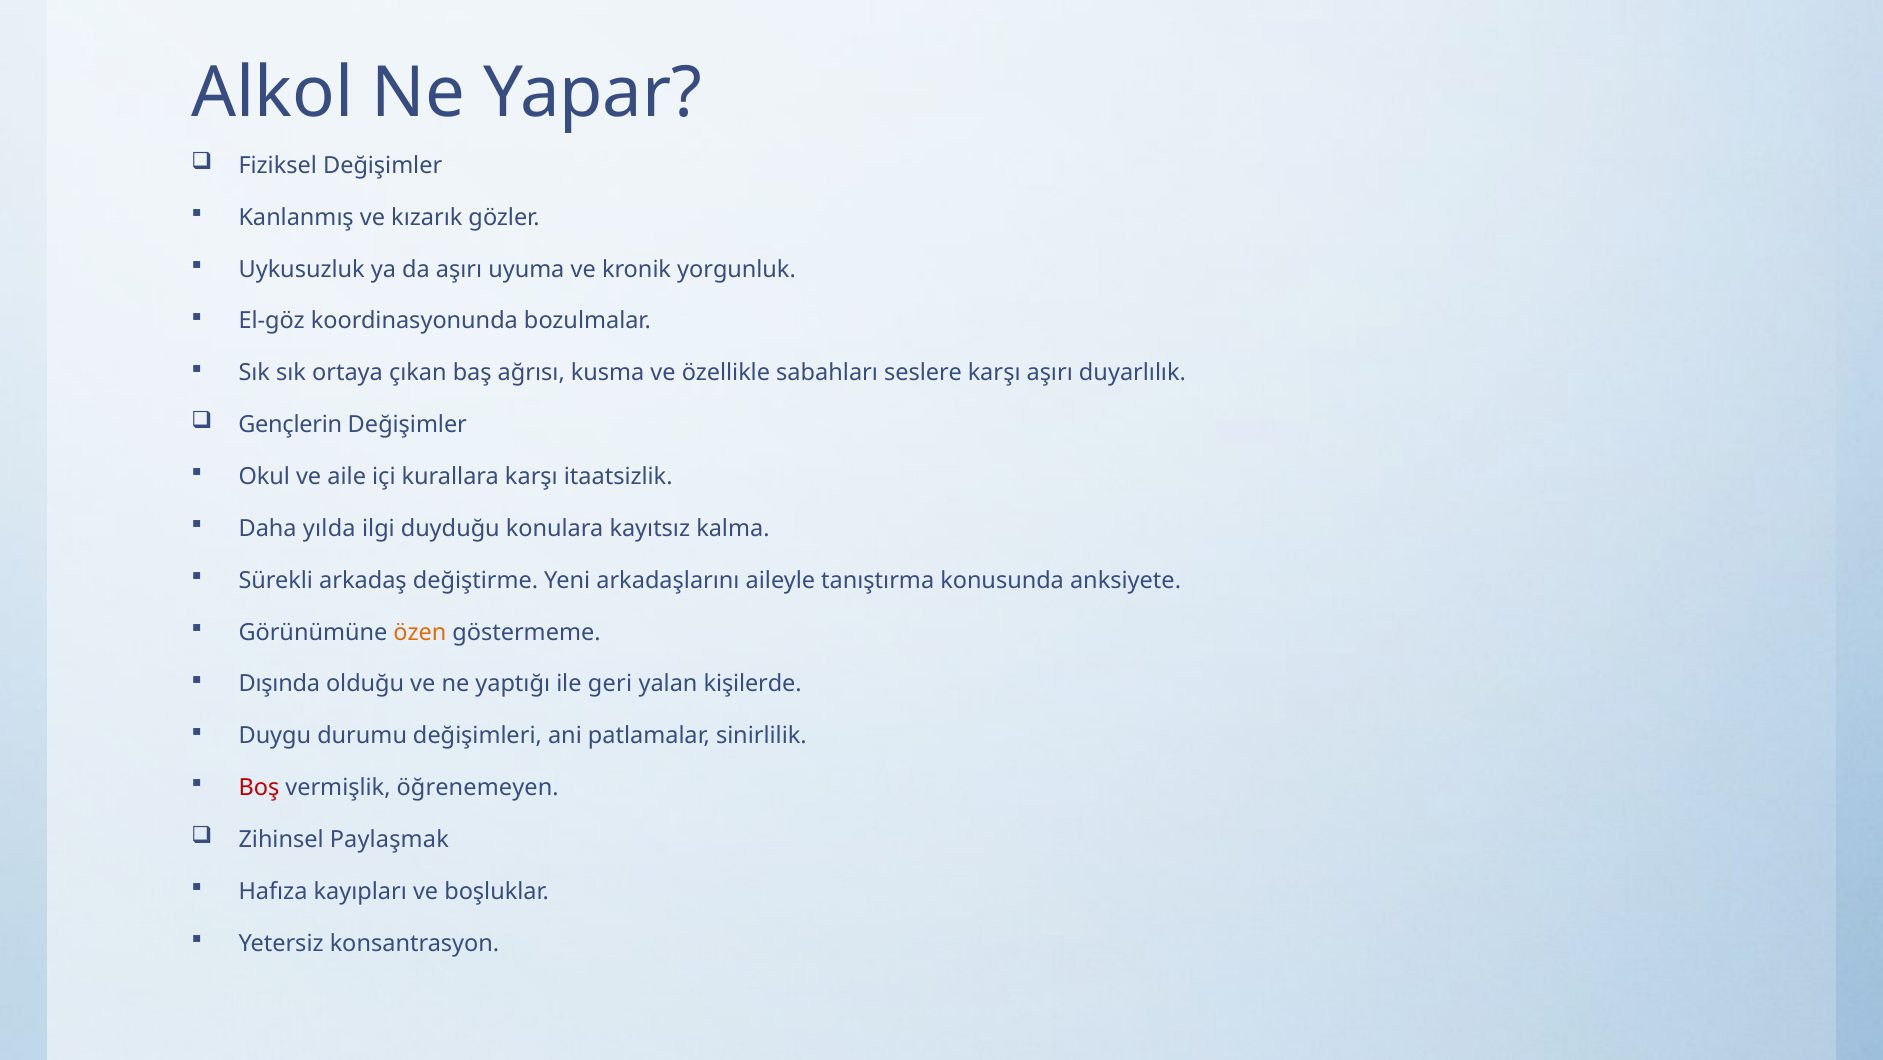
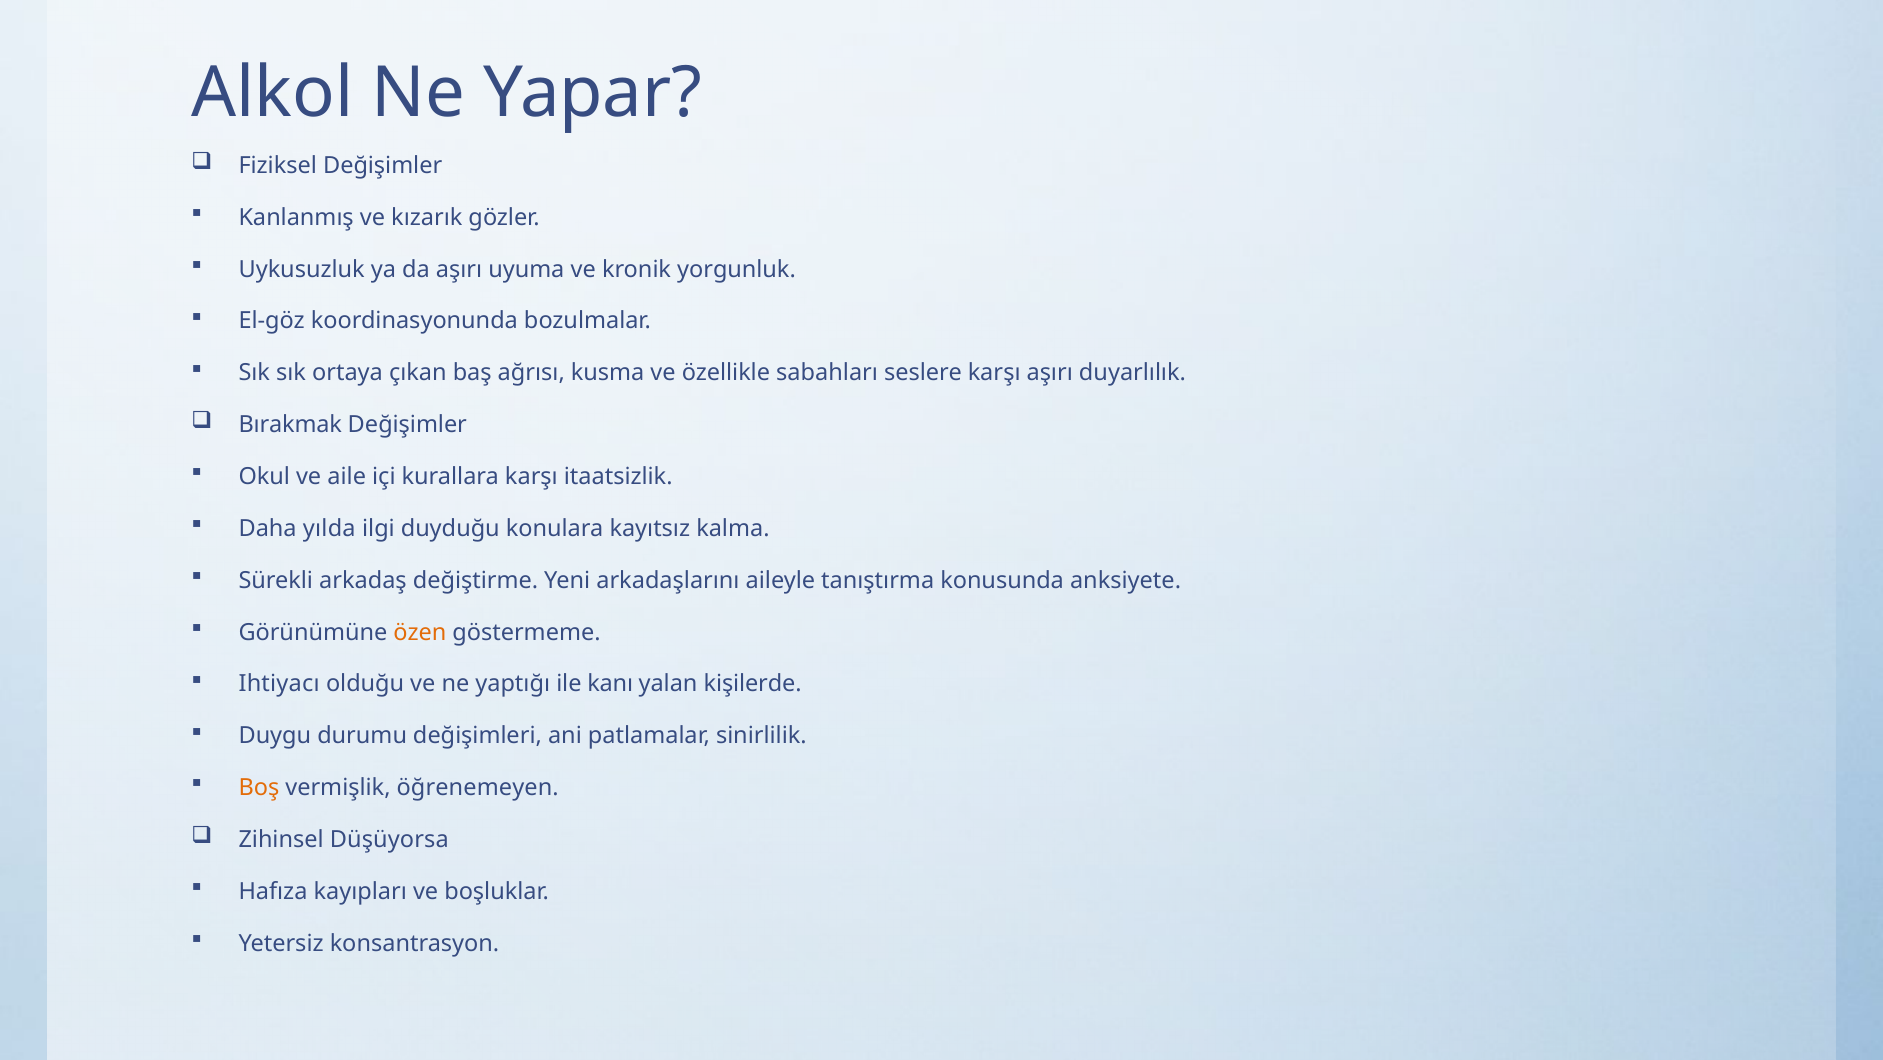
Gençlerin: Gençlerin -> Bırakmak (290, 425)
Dışında: Dışında -> Ihtiyacı (279, 684)
geri: geri -> kanı (610, 684)
Boş colour: red -> orange (259, 788)
Paylaşmak: Paylaşmak -> Düşüyorsa (389, 839)
